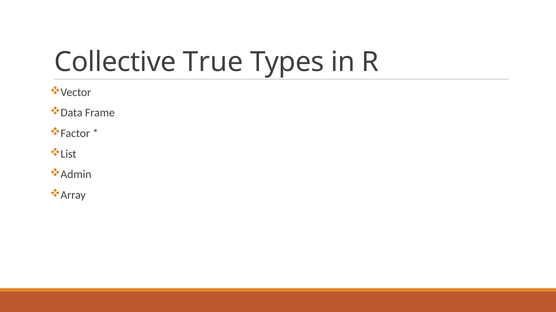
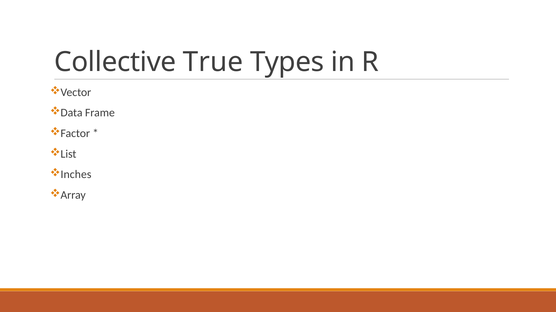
Admin: Admin -> Inches (76, 175)
